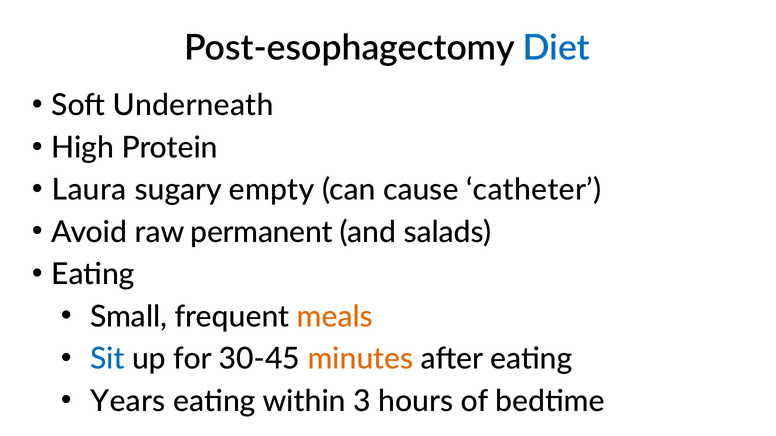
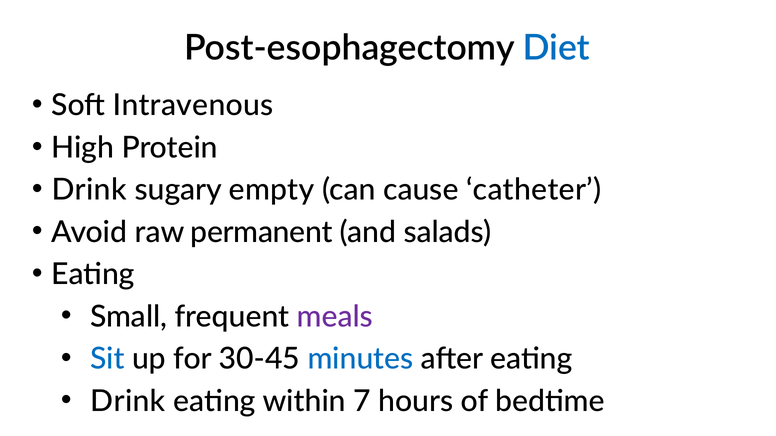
Underneath: Underneath -> Intravenous (193, 106)
Laura: Laura -> Drink (89, 190)
meals colour: orange -> purple (335, 317)
minutes colour: orange -> blue (360, 359)
Years: Years -> Drink (128, 402)
3: 3 -> 7 (362, 402)
